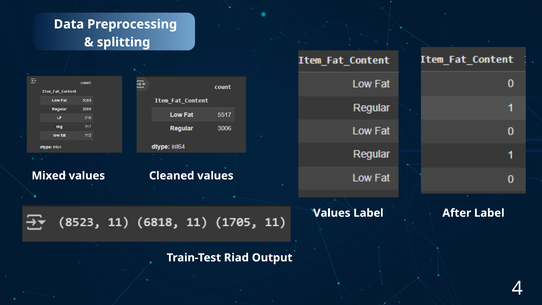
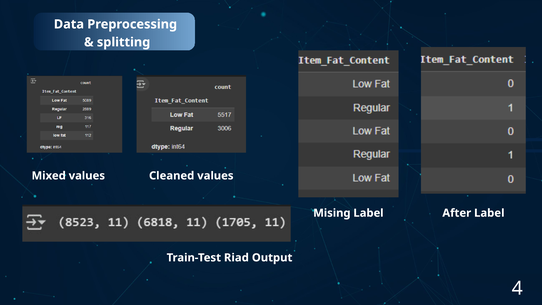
Values: Values -> Mising (332, 213)
